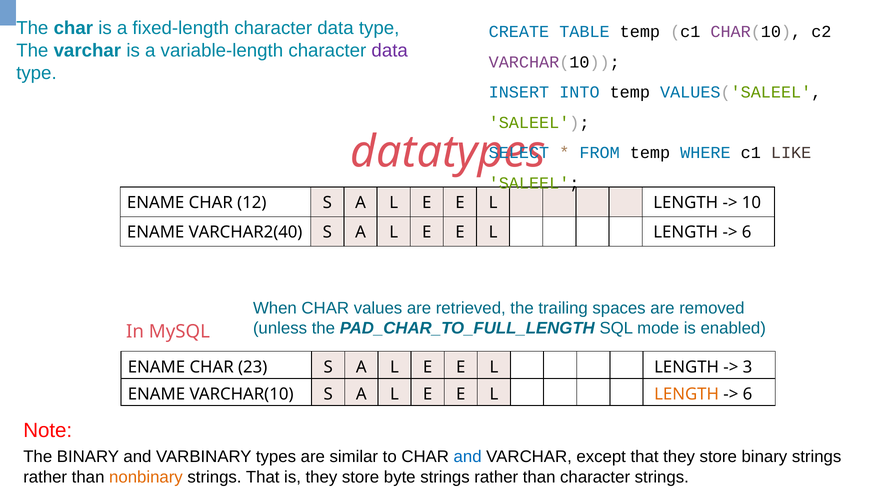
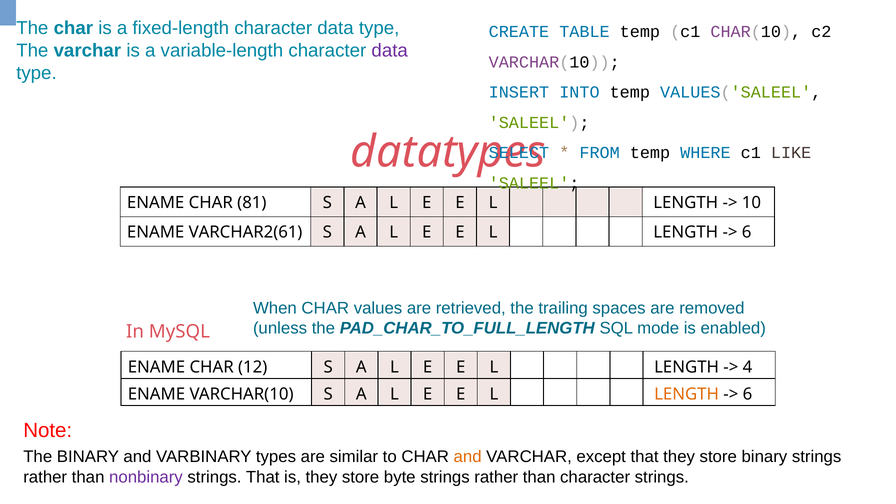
12: 12 -> 81 (252, 203)
VARCHAR2(40: VARCHAR2(40 -> VARCHAR2(61 (246, 232)
23: 23 -> 12 (253, 367)
3: 3 -> 4 (748, 367)
and colour: blue -> orange (468, 457)
nonbinary colour: orange -> purple (146, 477)
